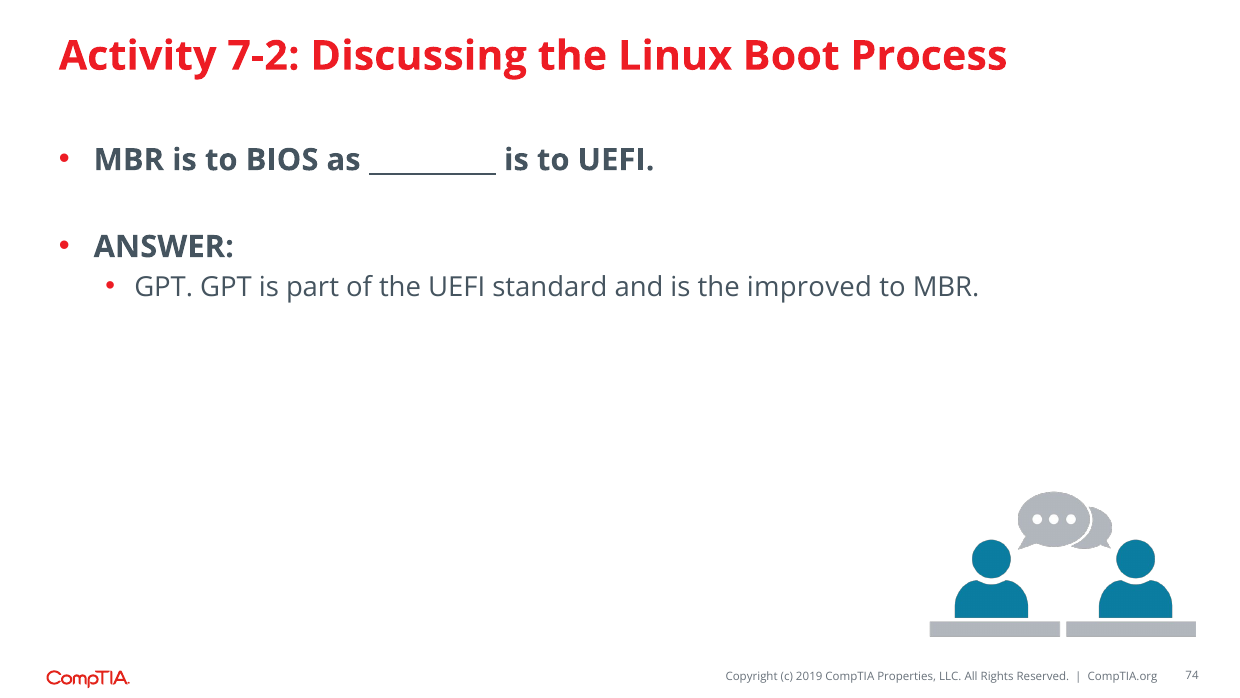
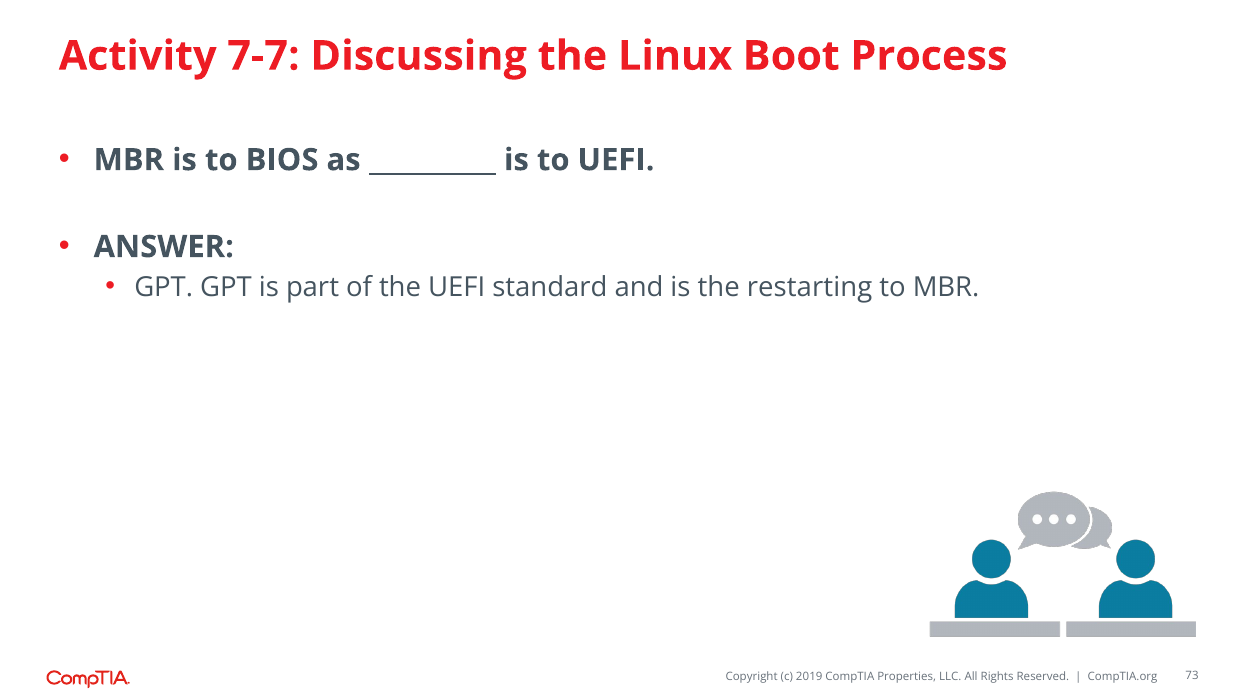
7-2: 7-2 -> 7-7 (264, 56)
improved: improved -> restarting (810, 287)
74: 74 -> 73 (1192, 676)
